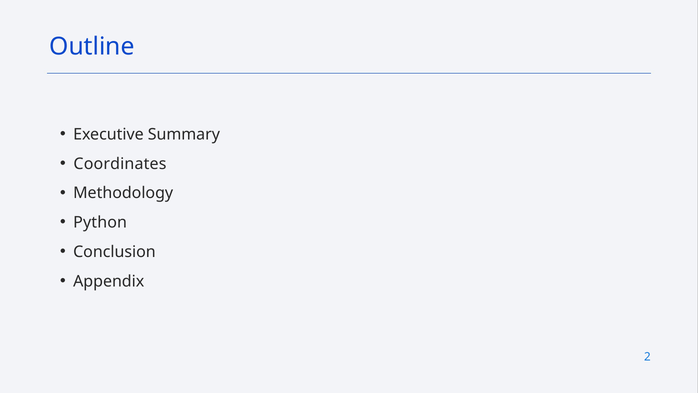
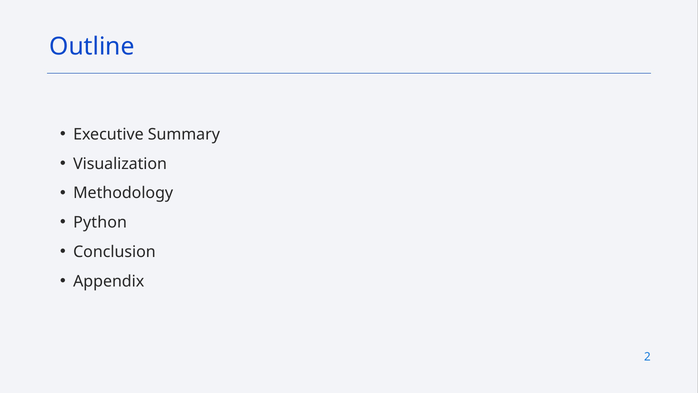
Coordinates: Coordinates -> Visualization (120, 164)
